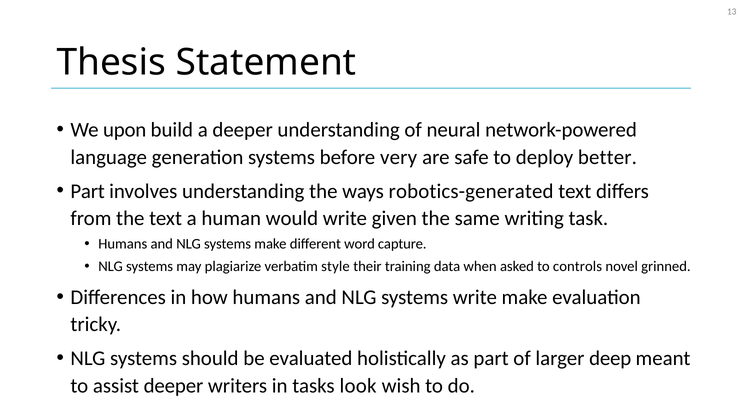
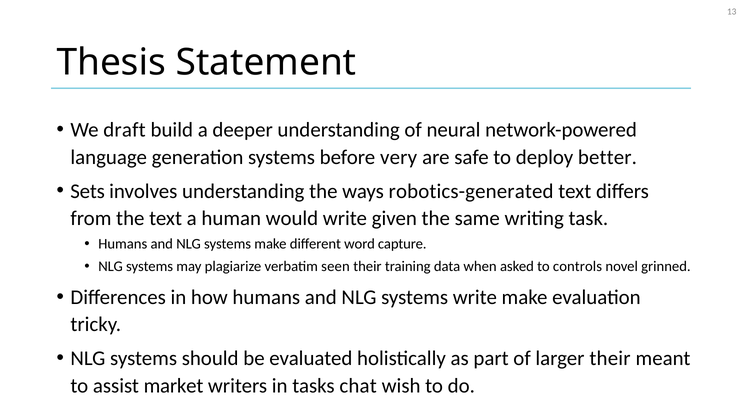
upon: upon -> draft (124, 130)
Part: Part -> Sets (88, 191)
style: style -> seen (335, 266)
larger deep: deep -> their (610, 358)
assist deeper: deeper -> market (174, 385)
look: look -> chat (358, 385)
